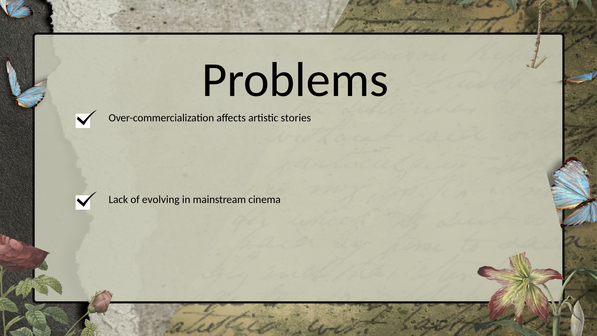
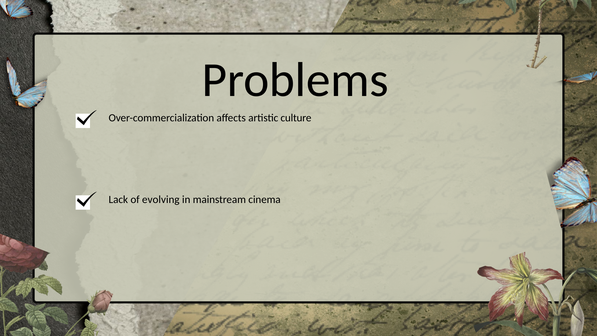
stories: stories -> culture (296, 118)
